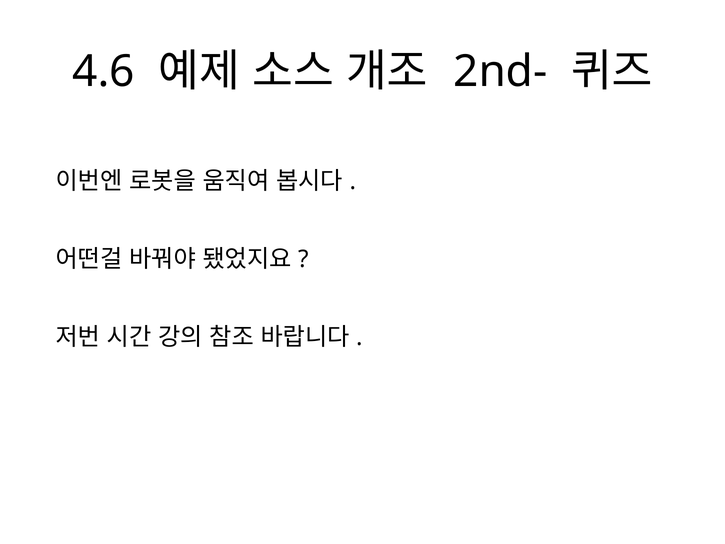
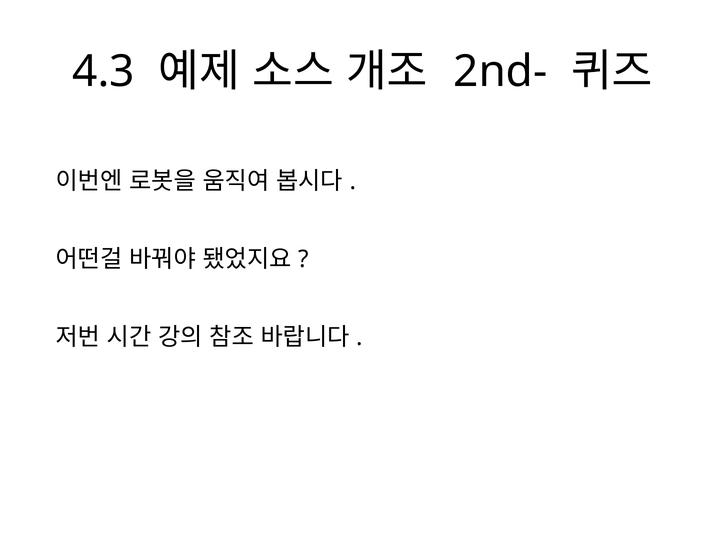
4.6: 4.6 -> 4.3 (104, 72)
